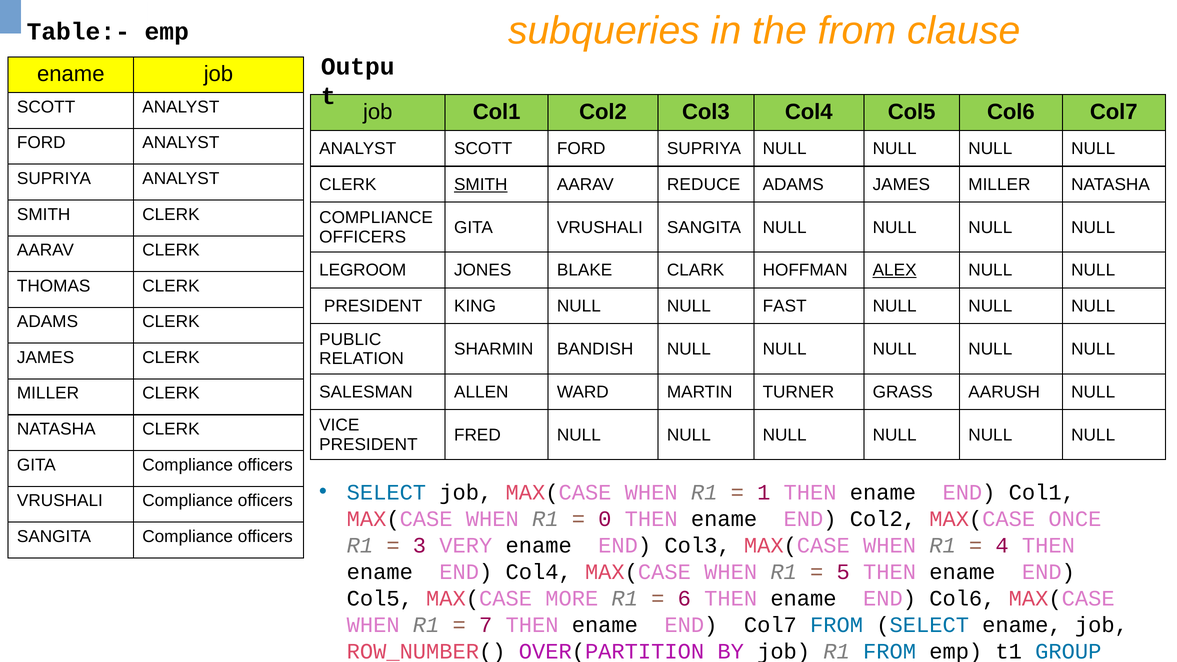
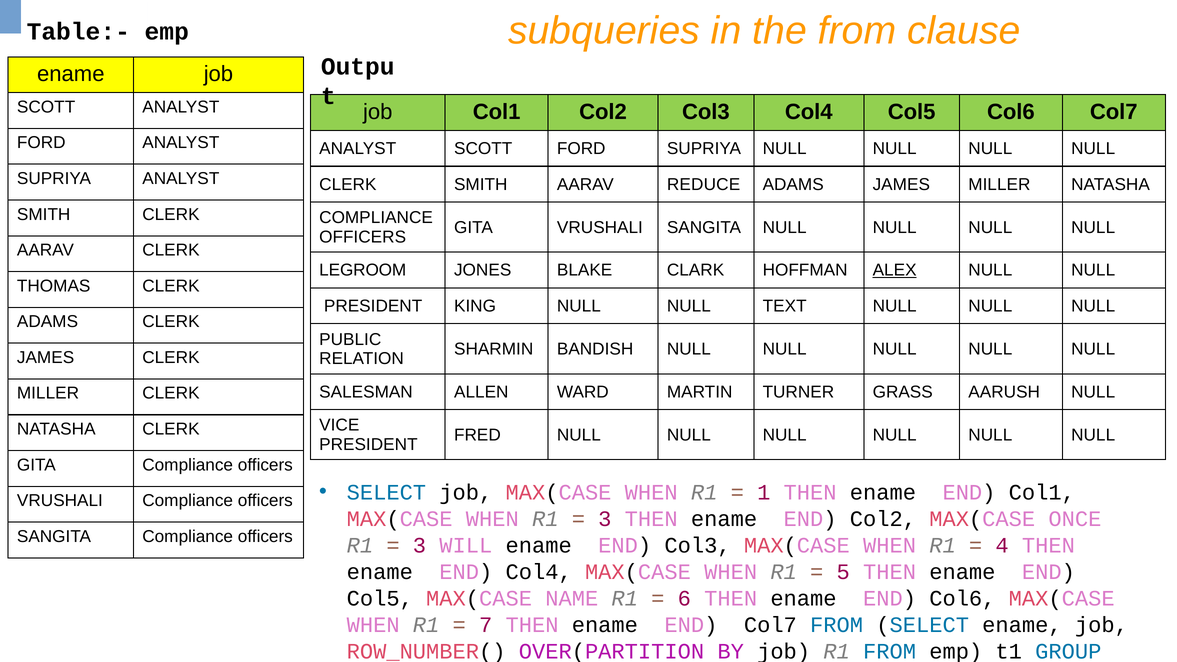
SMITH underline: present -> none (481, 184)
FAST: FAST -> TEXT (785, 306)
0: 0 -> 3 (605, 519)
VERY: VERY -> WILL (466, 545)
MORE: MORE -> NAME (572, 598)
